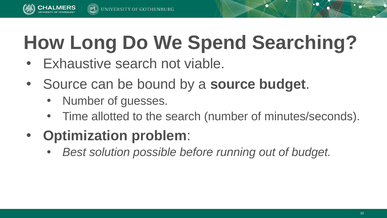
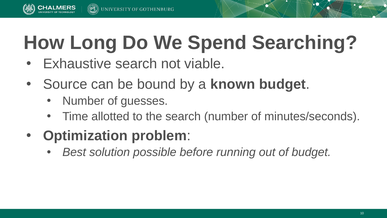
a source: source -> known (233, 84)
